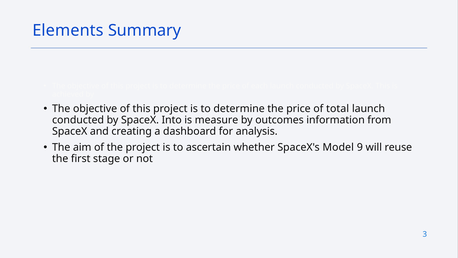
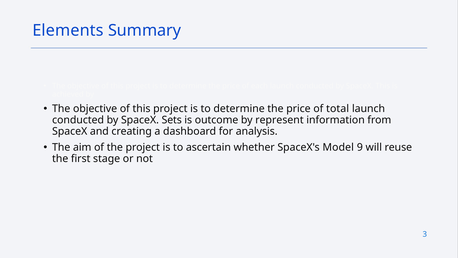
Into: Into -> Sets (172, 120)
measure: measure -> outcome (217, 120)
outcomes: outcomes -> represent (279, 120)
